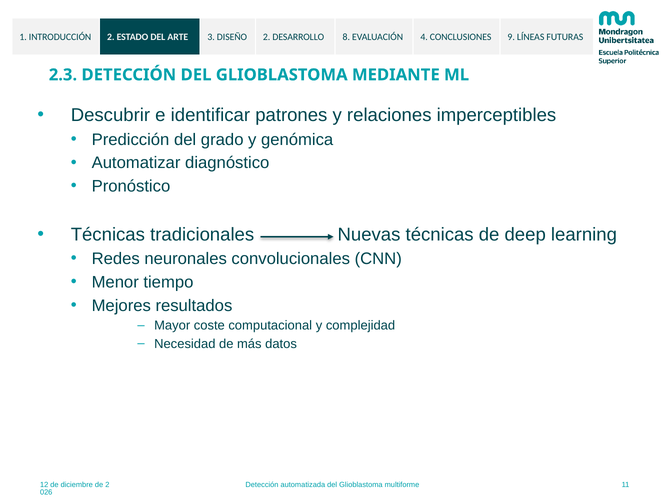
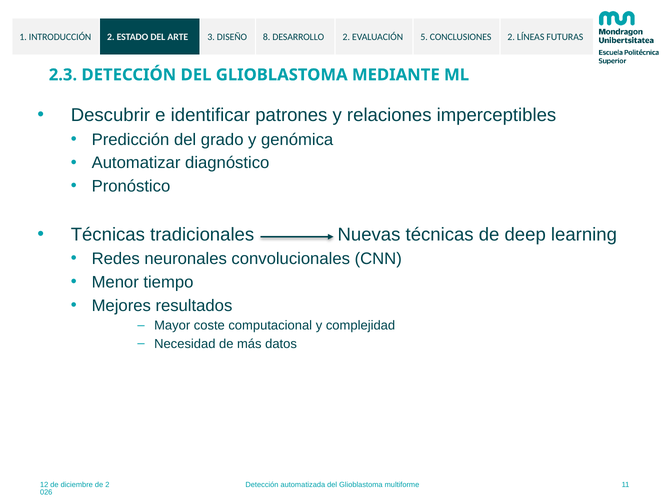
DISEÑO 2: 2 -> 8 (267, 37)
DESARROLLO 8: 8 -> 2 (346, 37)
4: 4 -> 5 (424, 37)
CONCLUSIONES 9: 9 -> 2 (511, 37)
